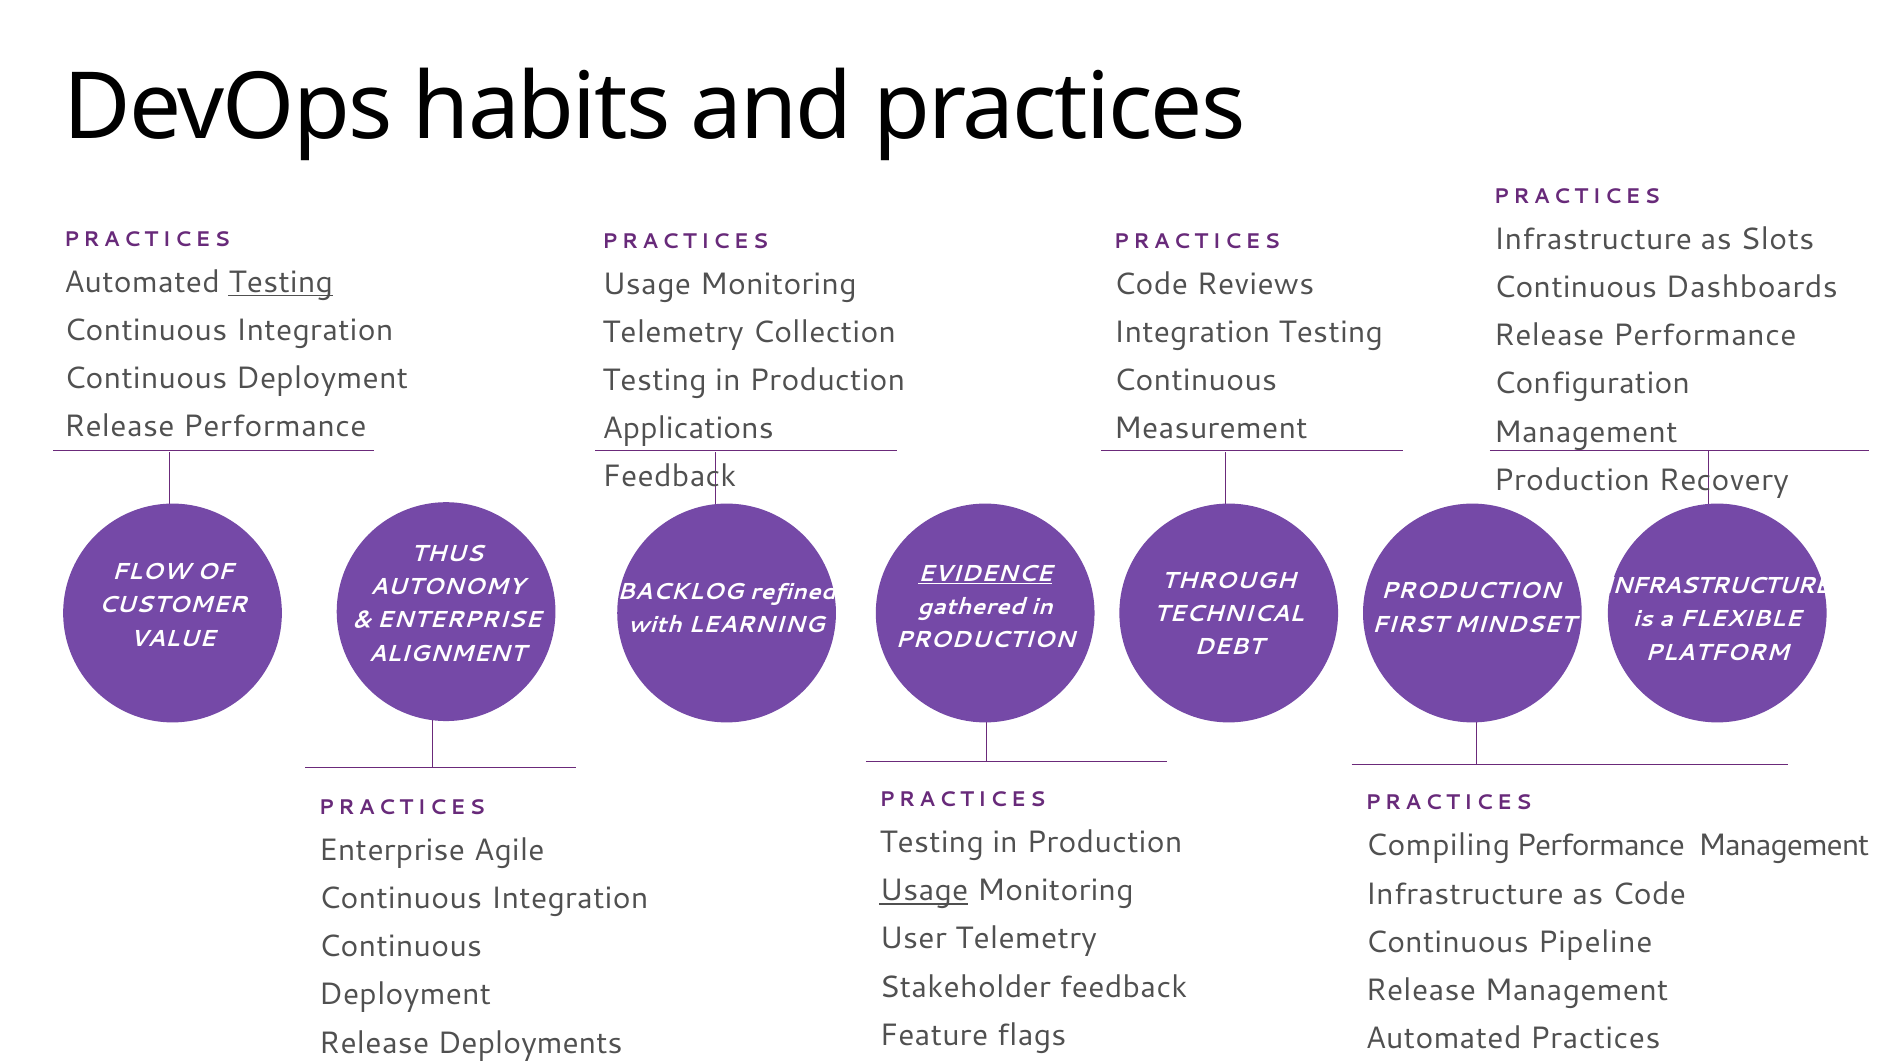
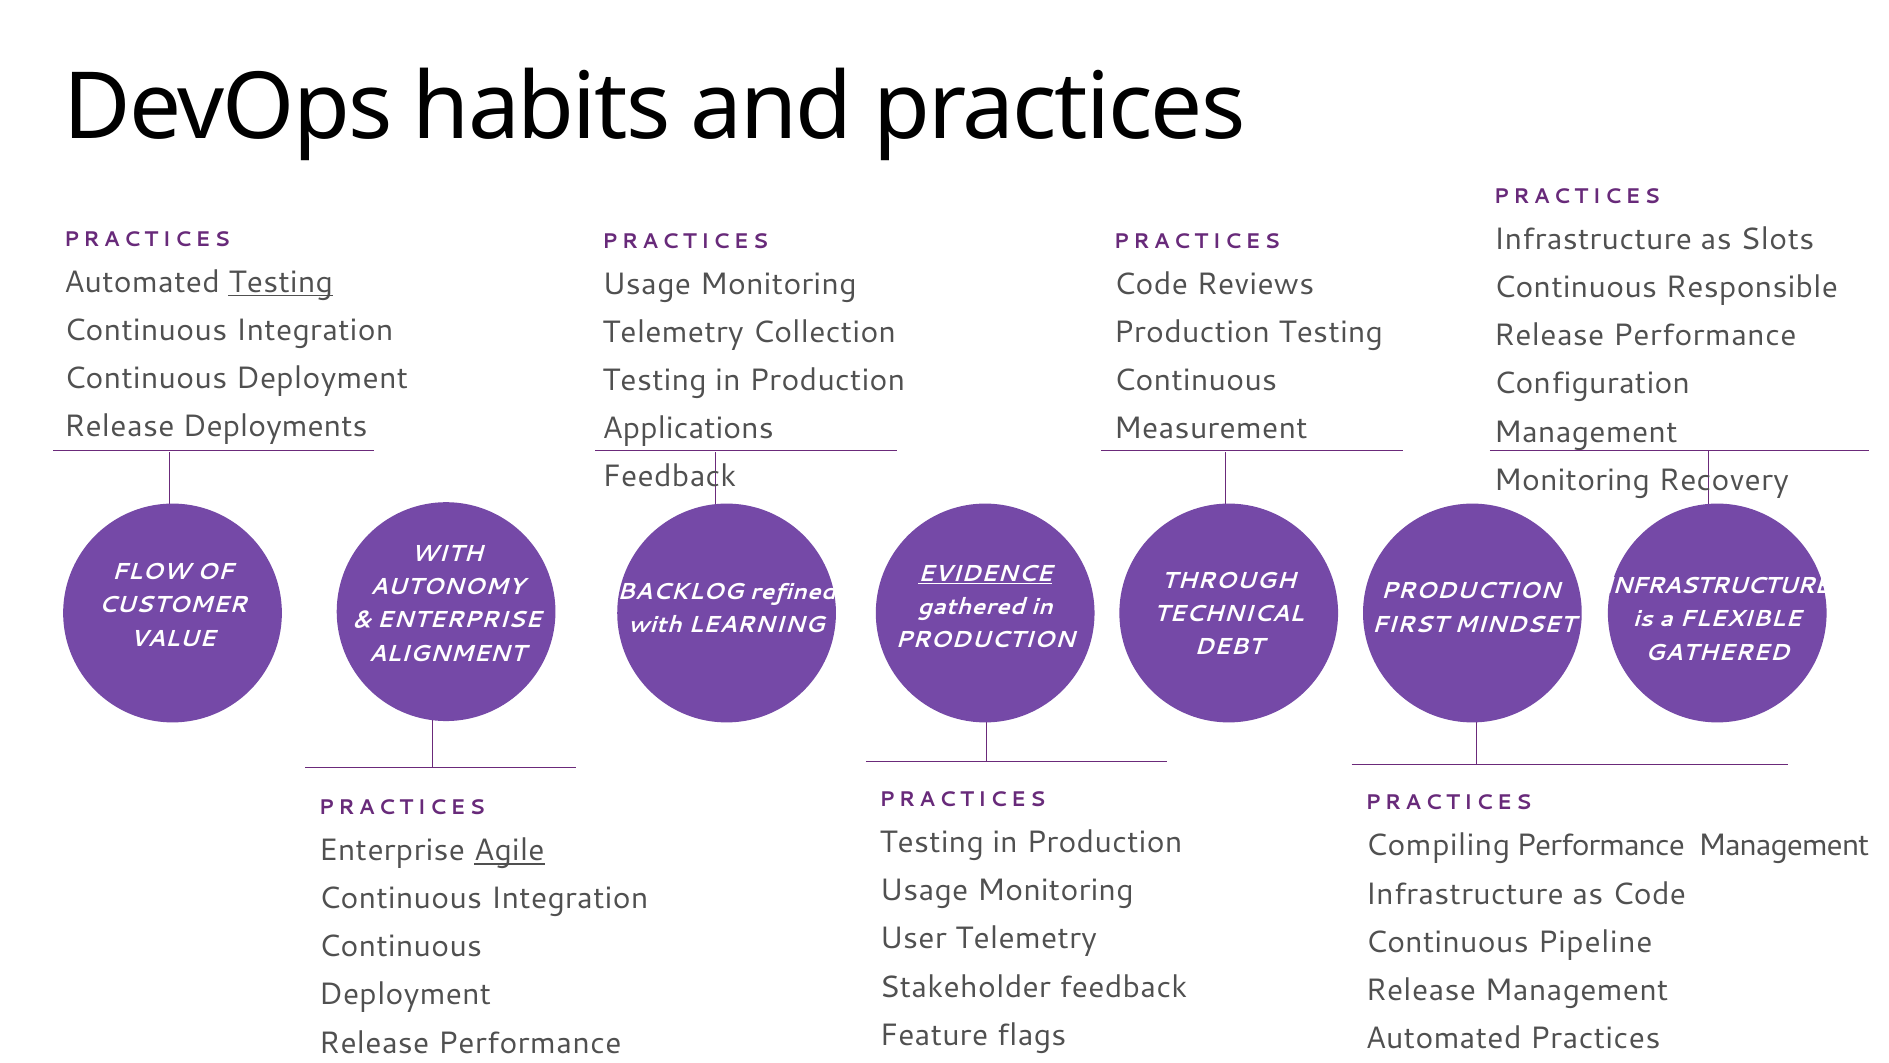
Dashboards: Dashboards -> Responsible (1752, 287)
Integration: Integration -> Production (1192, 332)
Performance: Performance -> Deployments (275, 426)
Production: Production -> Monitoring (1572, 480)
THUS: THUS -> WITH (447, 553)
PLATFORM: PLATFORM -> GATHERED (1717, 652)
Agile underline: none -> present (509, 850)
Usage underline: present -> none (924, 890)
Deployments: Deployments -> Performance (530, 1042)
